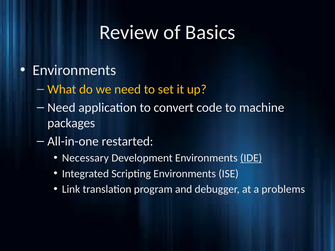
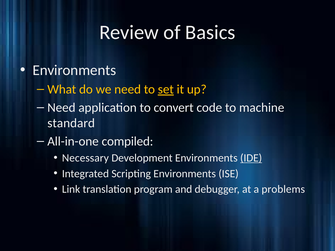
set underline: none -> present (166, 89)
packages: packages -> standard (71, 123)
restarted: restarted -> compiled (127, 142)
